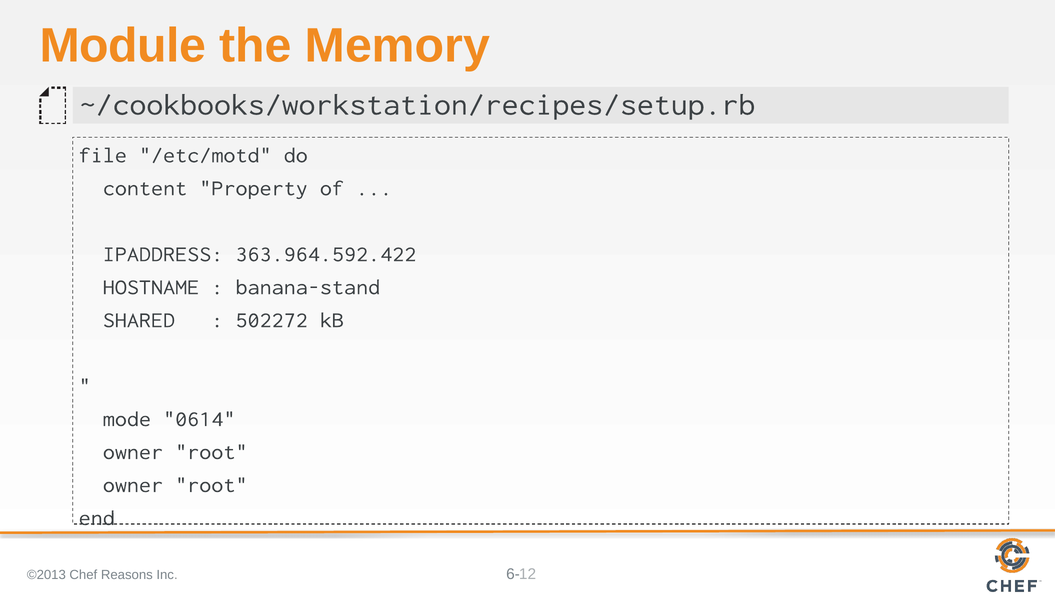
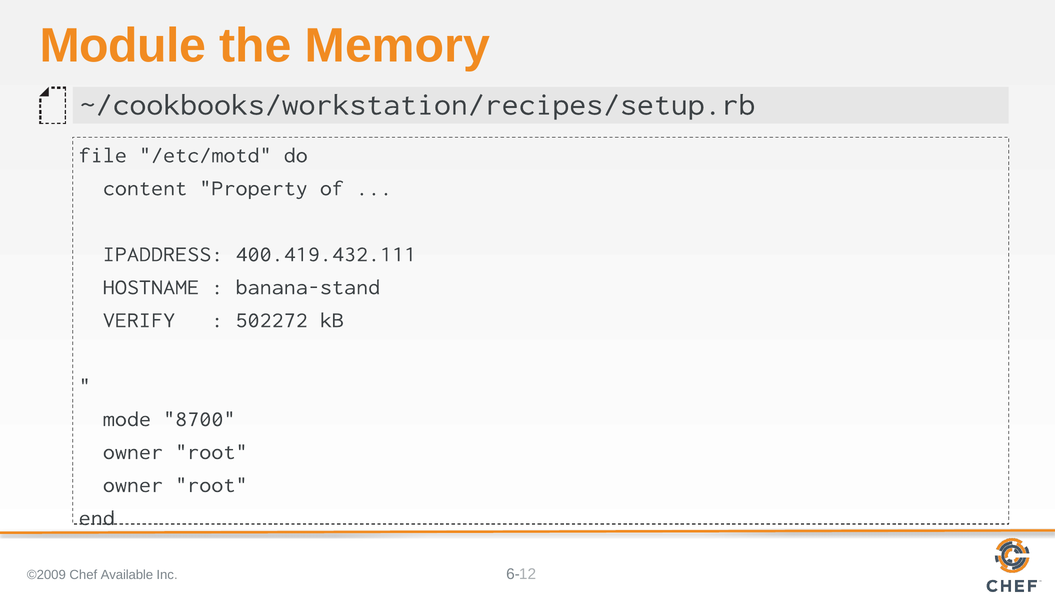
363.964.592.422: 363.964.592.422 -> 400.419.432.111 (326, 254)
SHARED: SHARED -> VERIFY (139, 320)
0614: 0614 -> 8700 (199, 418)
©2013: ©2013 -> ©2009 (46, 574)
Reasons: Reasons -> Available (127, 574)
